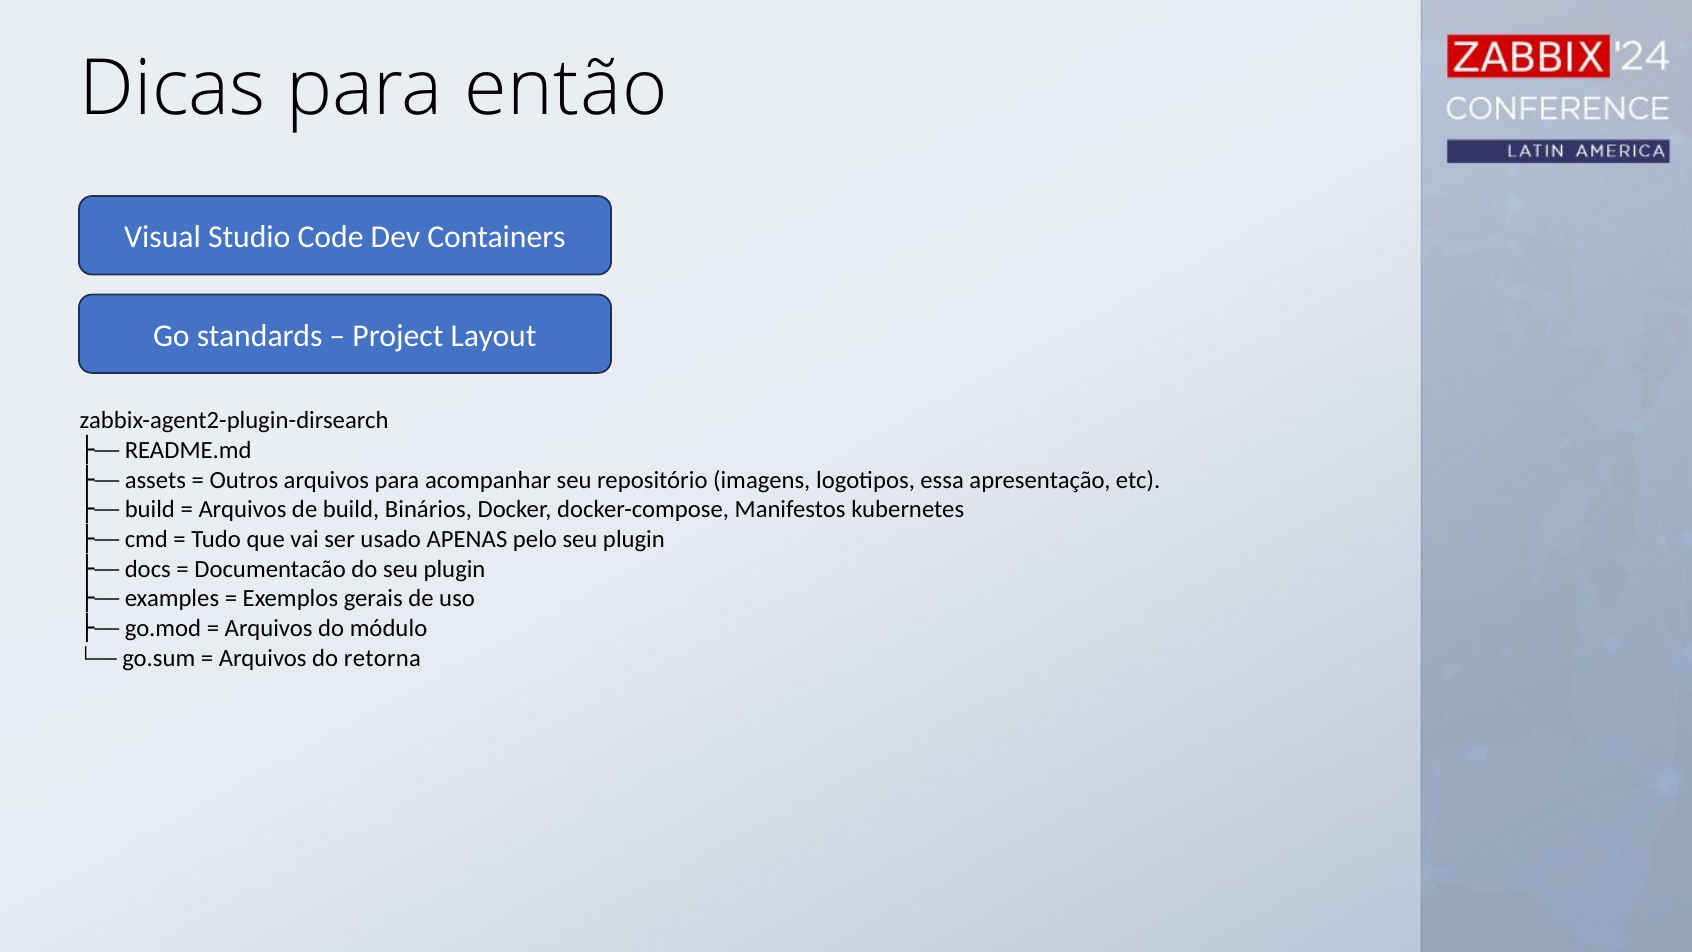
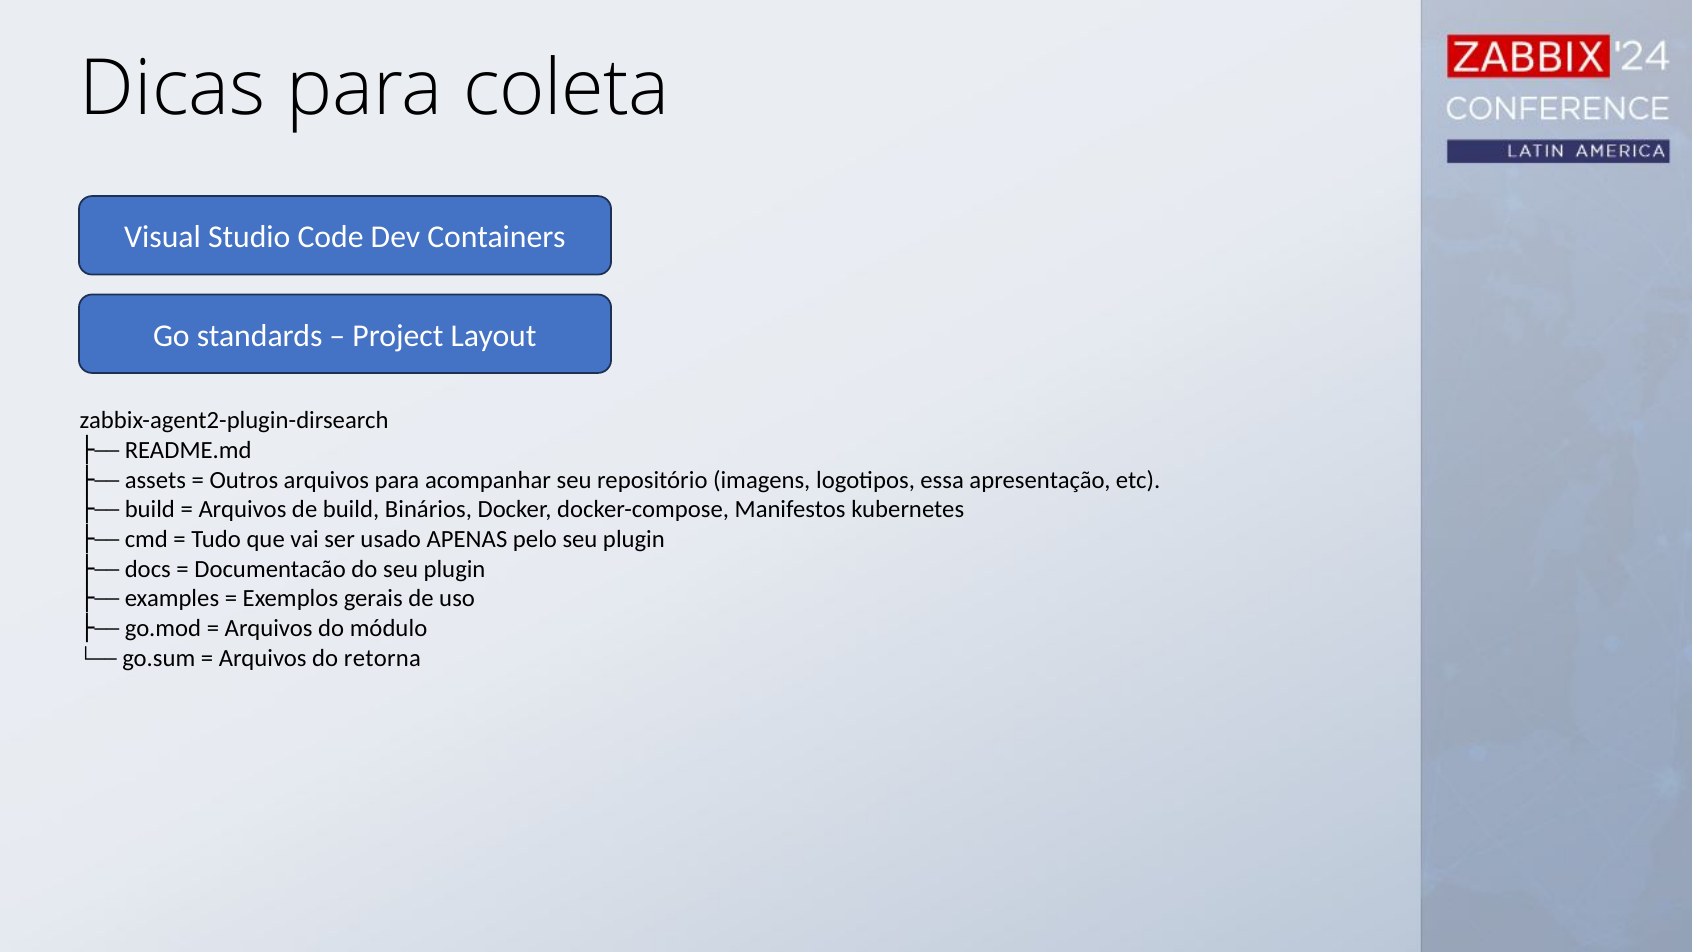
então: então -> coleta (567, 88)
